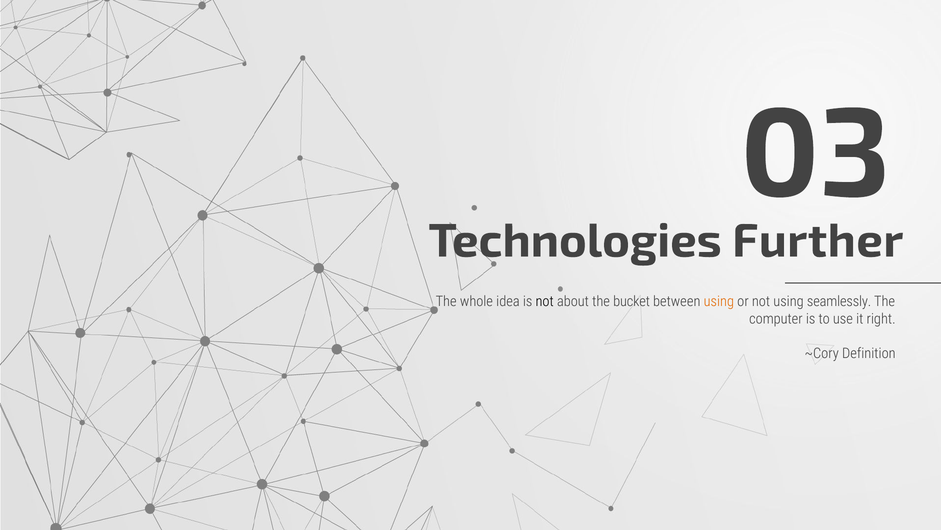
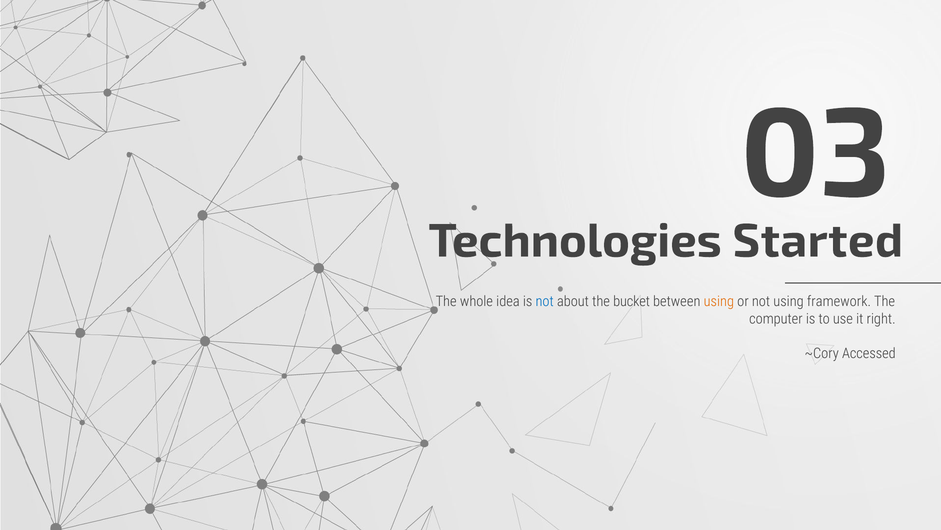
Further: Further -> Started (818, 241)
not colour: black -> blue (545, 301)
seamlessly: seamlessly -> framework (839, 301)
Definition: Definition -> Accessed (869, 353)
